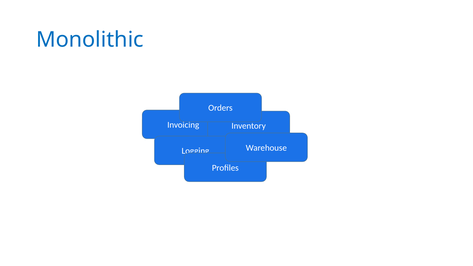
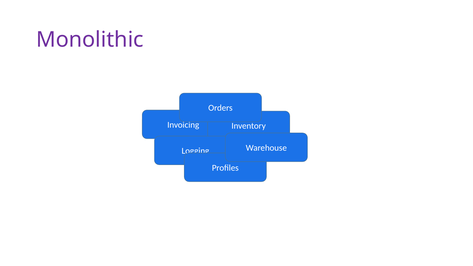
Monolithic colour: blue -> purple (90, 40)
